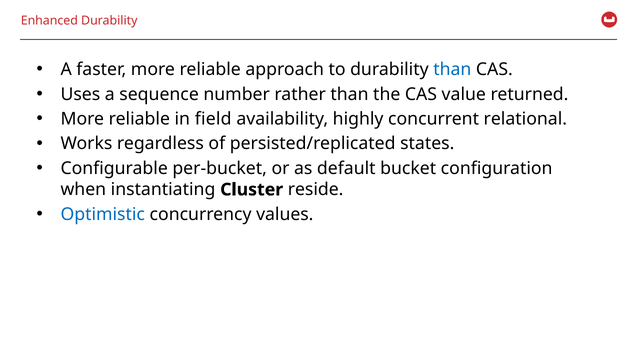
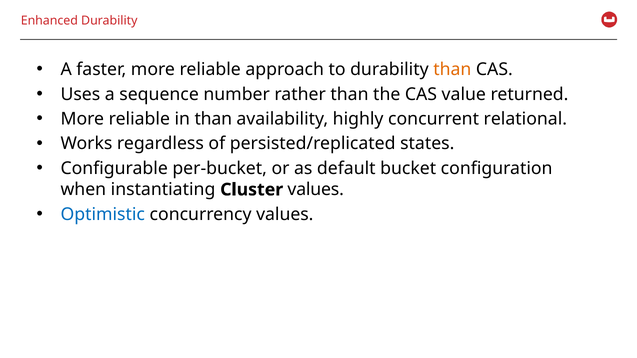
than colour: blue -> orange (452, 70)
in field: field -> than (213, 119)
Cluster reside: reside -> values (316, 190)
